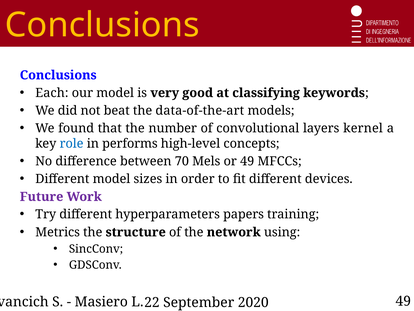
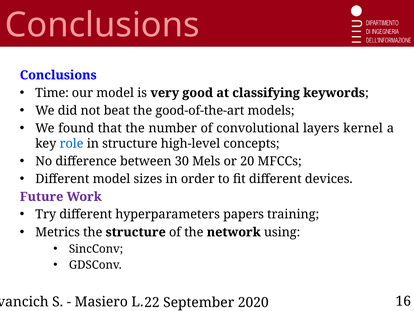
Conclusions colour: yellow -> pink (102, 25)
Each: Each -> Time (52, 93)
data-of-the-art: data-of-the-art -> good-of-the-art (200, 110)
in performs: performs -> structure (130, 143)
70: 70 -> 30 (182, 161)
or 49: 49 -> 20 (247, 161)
49: 49 -> 16 (403, 301)
